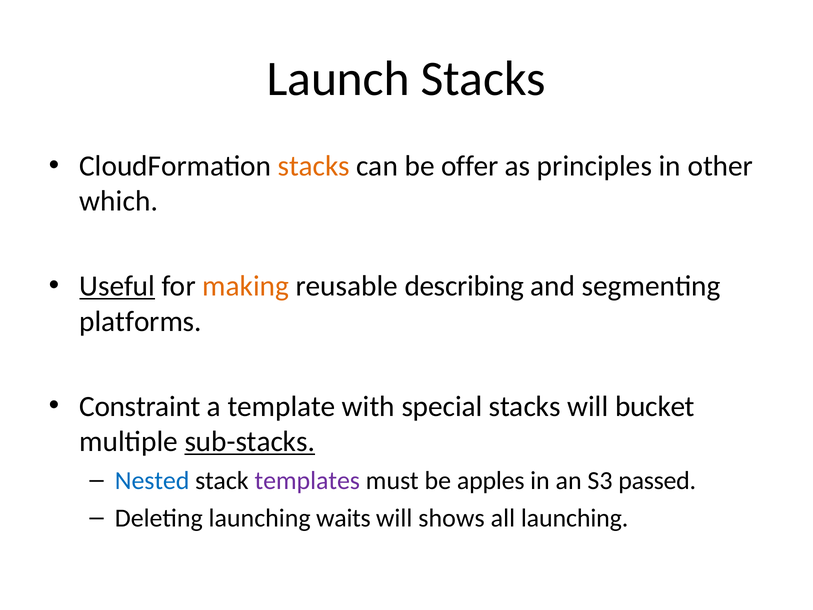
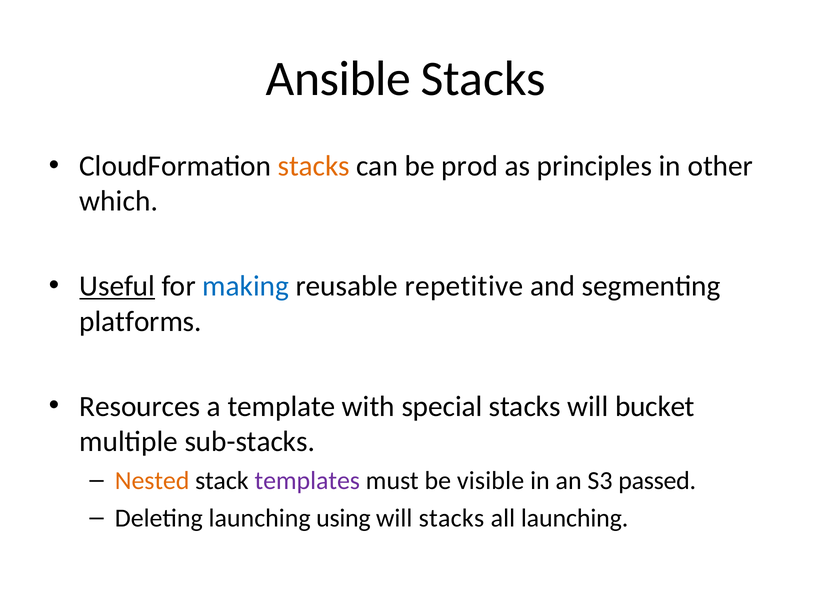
Launch: Launch -> Ansible (338, 79)
offer: offer -> prod (470, 166)
making colour: orange -> blue (246, 286)
describing: describing -> repetitive (464, 286)
Constraint: Constraint -> Resources (140, 406)
sub-stacks underline: present -> none (250, 441)
Nested colour: blue -> orange (152, 481)
apples: apples -> visible (491, 481)
waits: waits -> using (343, 518)
will shows: shows -> stacks (451, 518)
